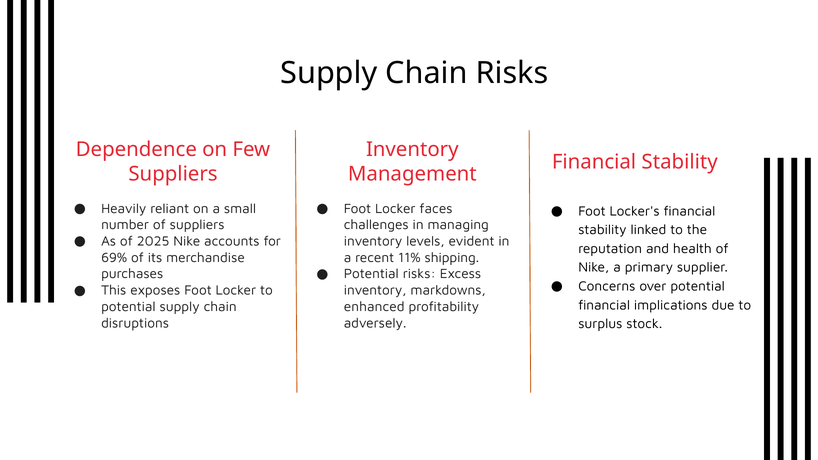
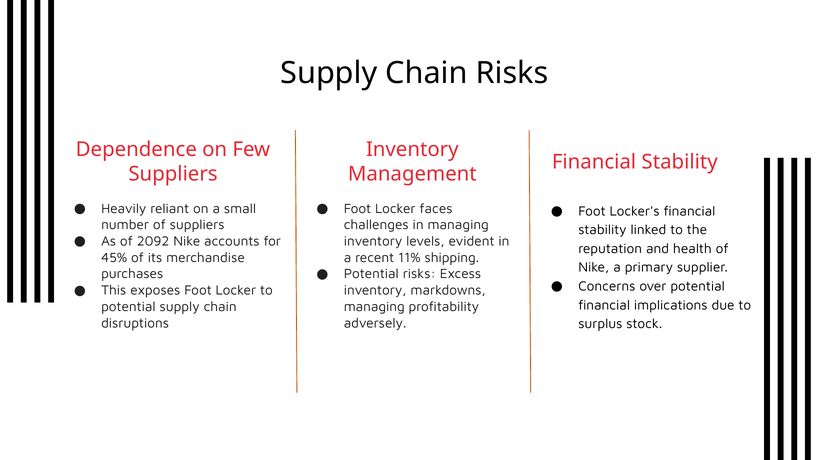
2025: 2025 -> 2092 (153, 241)
69%: 69% -> 45% (114, 258)
enhanced: enhanced -> managing (374, 307)
